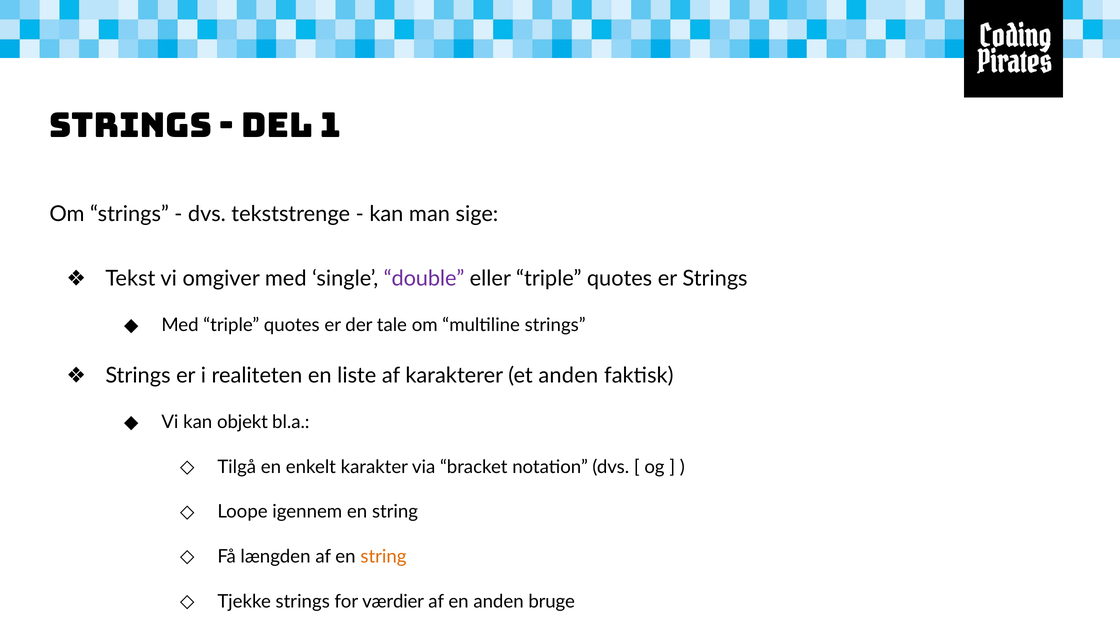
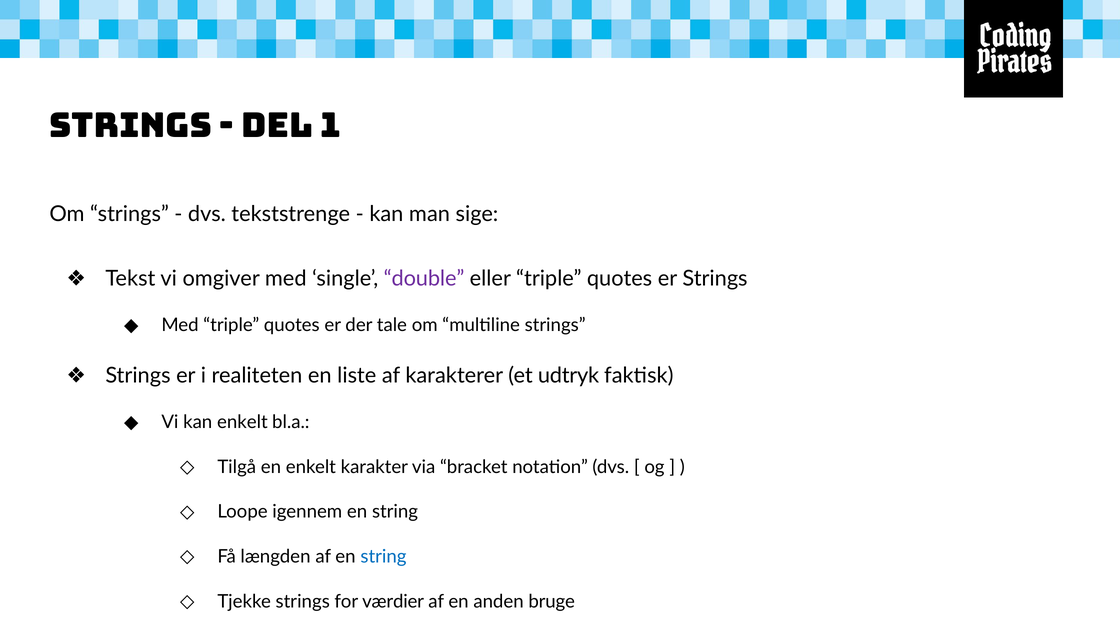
et anden: anden -> udtryk (569, 376)
kan objekt: objekt -> enkelt (242, 422)
string colour: orange -> blue (383, 557)
